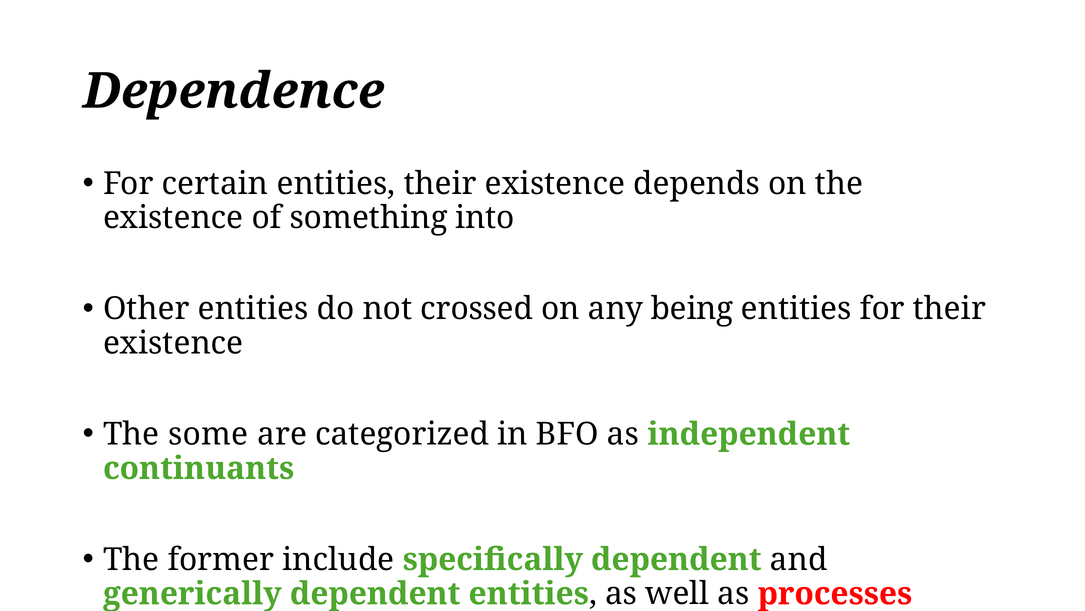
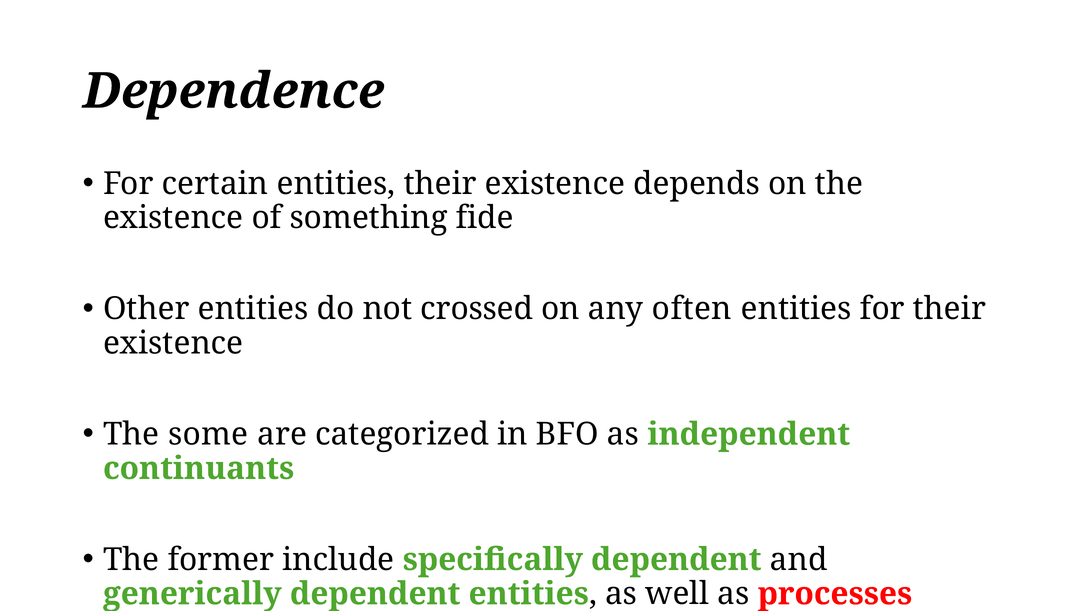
into: into -> fide (485, 218)
being: being -> often (692, 309)
